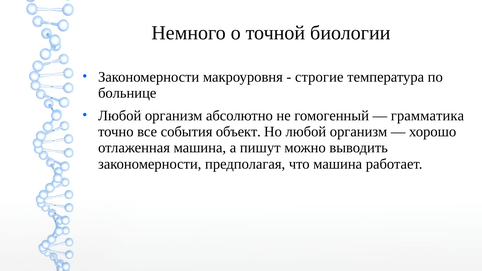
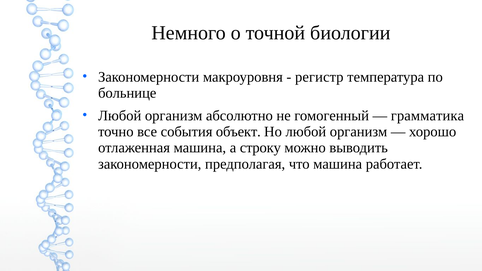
строгие: строгие -> регистр (319, 77)
пишут: пишут -> строку (260, 148)
